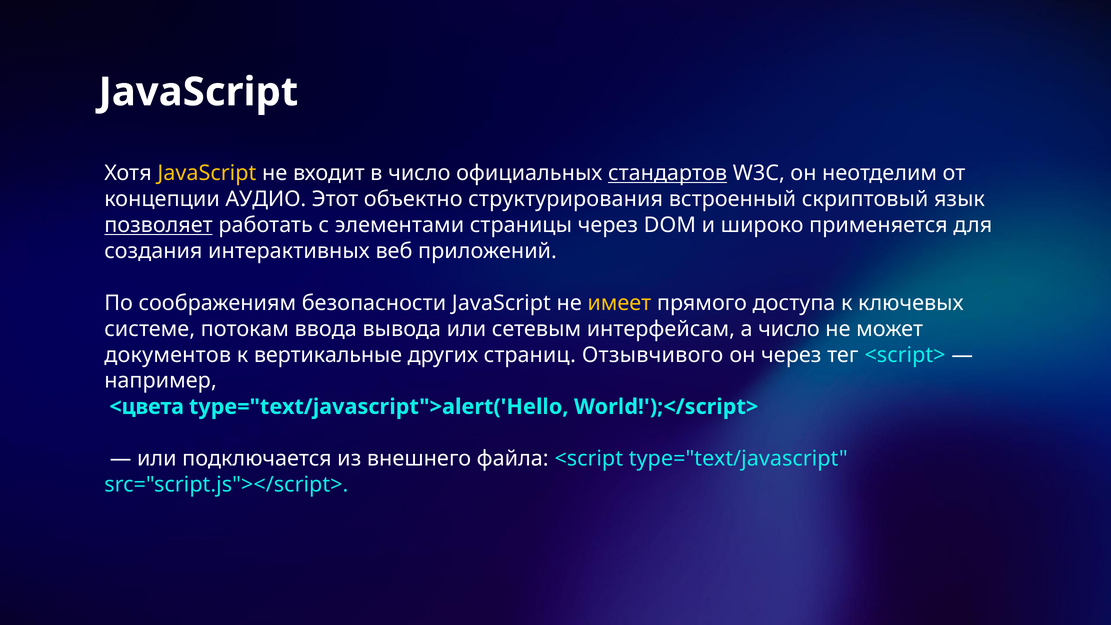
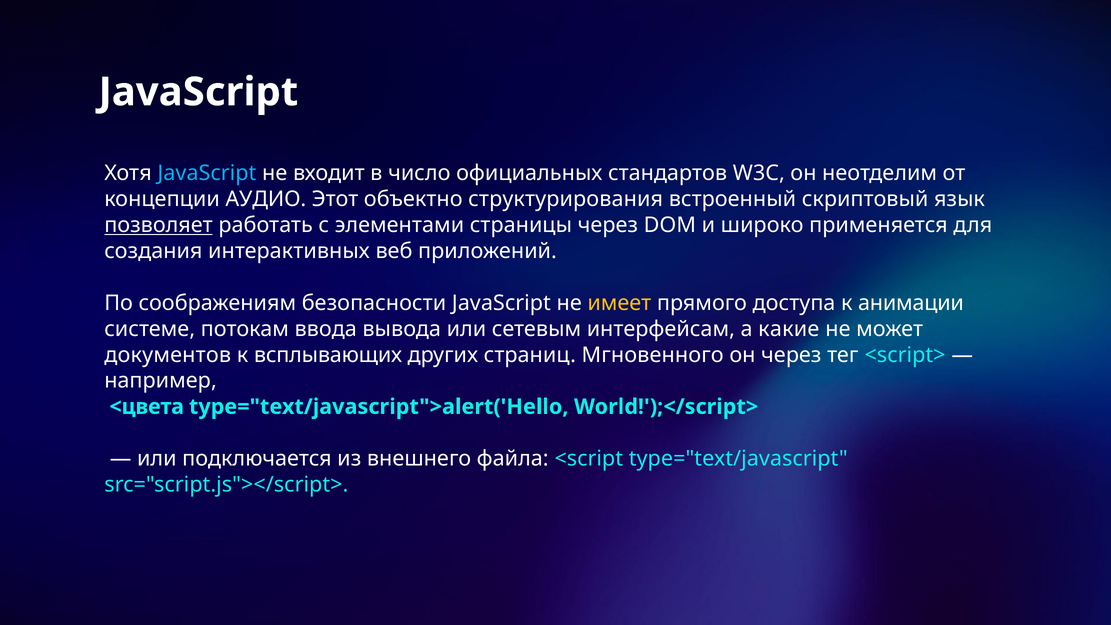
JavaScript colour: yellow -> light blue (207, 173)
стандартов underline: present -> none (668, 173)
ключевых: ключевых -> анимации (911, 303)
а число: число -> какие (789, 329)
вертикальные: вертикальные -> всплывающих (328, 355)
Отзывчивого: Отзывчивого -> Мгновенного (653, 355)
